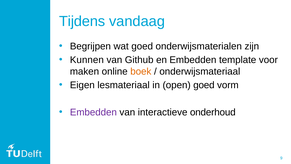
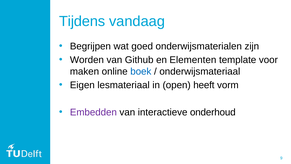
Kunnen: Kunnen -> Worden (87, 60)
en Embedden: Embedden -> Elementen (193, 60)
boek colour: orange -> blue (141, 71)
open goed: goed -> heeft (204, 85)
